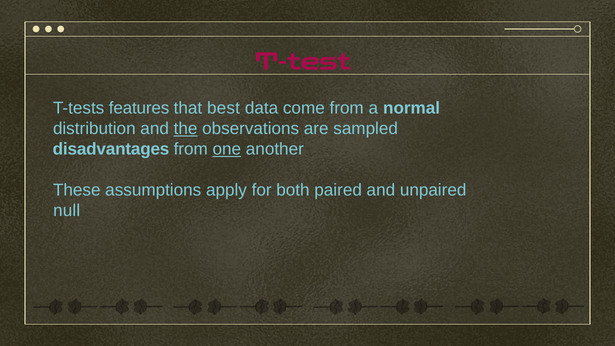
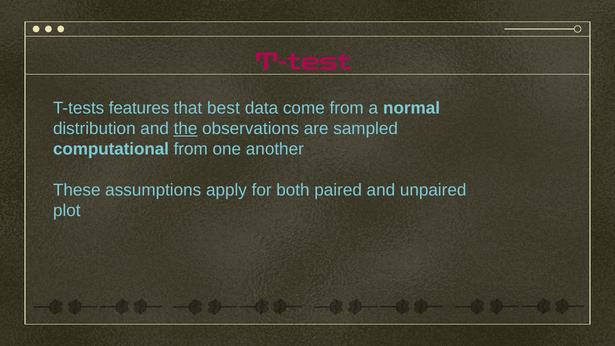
disadvantages: disadvantages -> computational (111, 149)
one underline: present -> none (227, 149)
null: null -> plot (67, 211)
